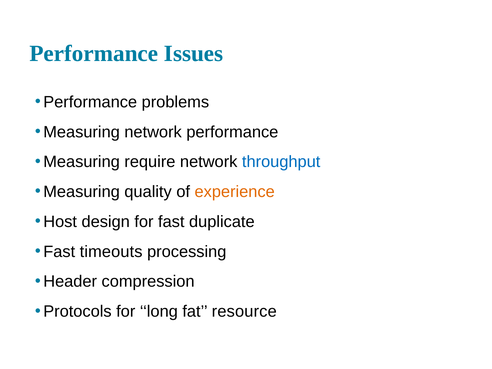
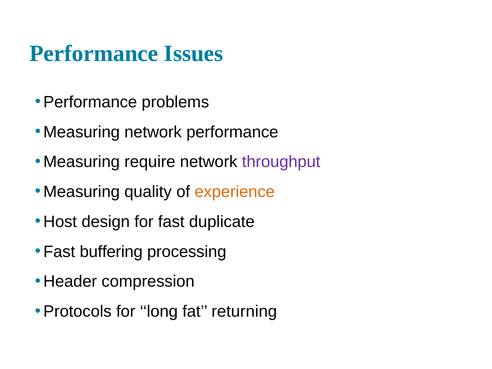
throughput colour: blue -> purple (281, 162)
timeouts: timeouts -> buffering (111, 252)
resource: resource -> returning (244, 311)
